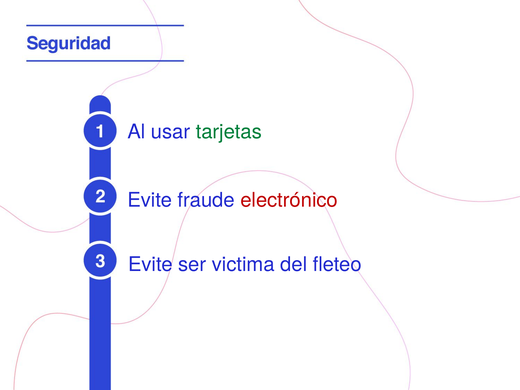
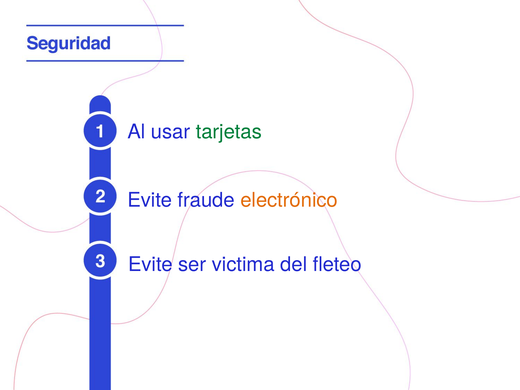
electrónico colour: red -> orange (289, 200)
